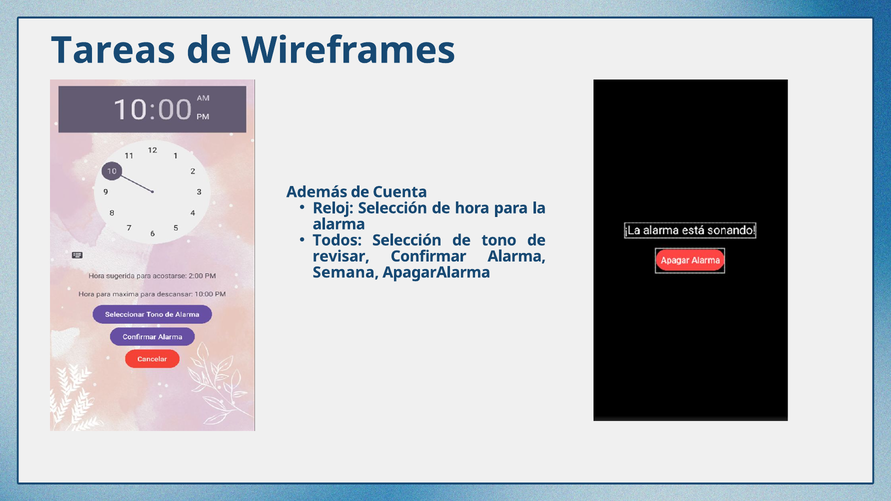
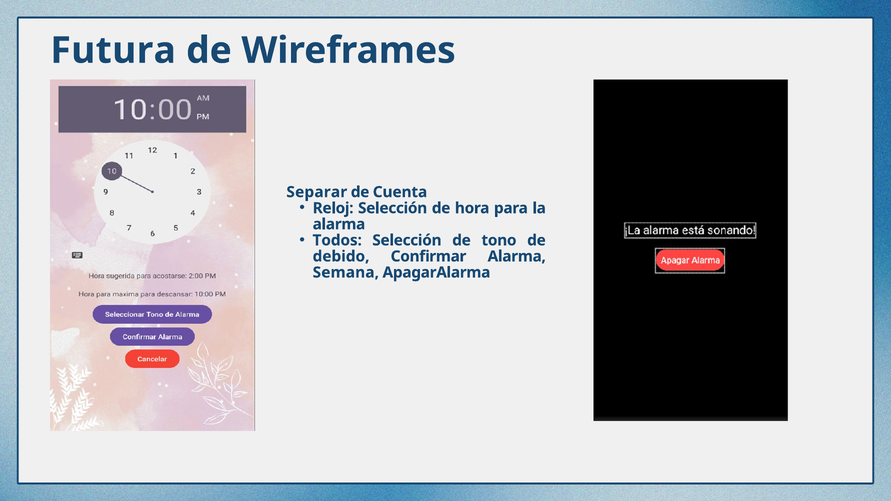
Tareas: Tareas -> Futura (113, 51)
Además: Además -> Separar (317, 192)
revisar: revisar -> debido (341, 256)
